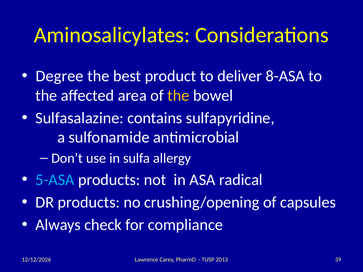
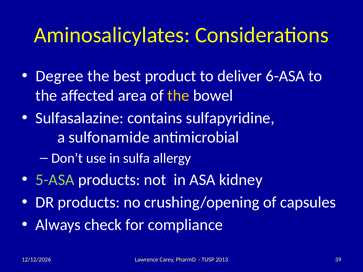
8-ASA: 8-ASA -> 6-ASA (285, 76)
5-ASA colour: light blue -> light green (55, 180)
radical: radical -> kidney (241, 180)
